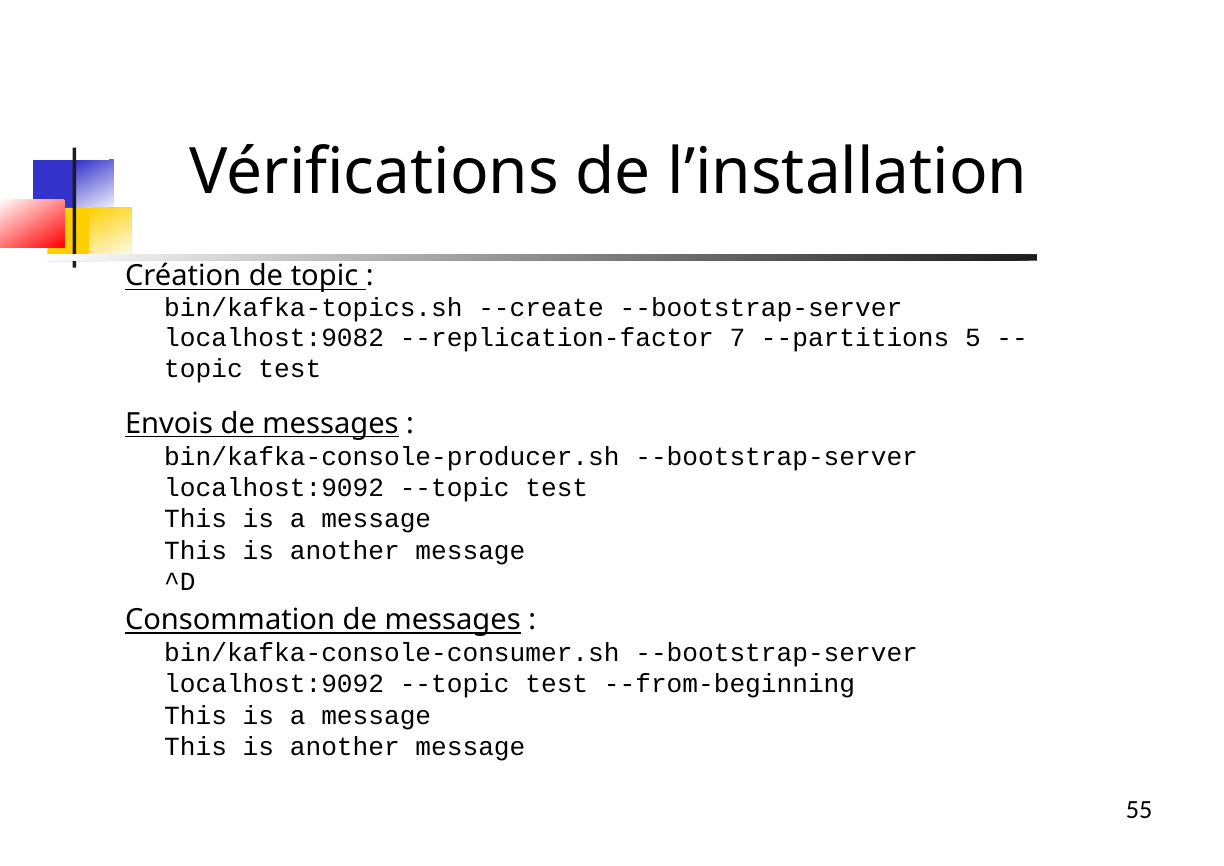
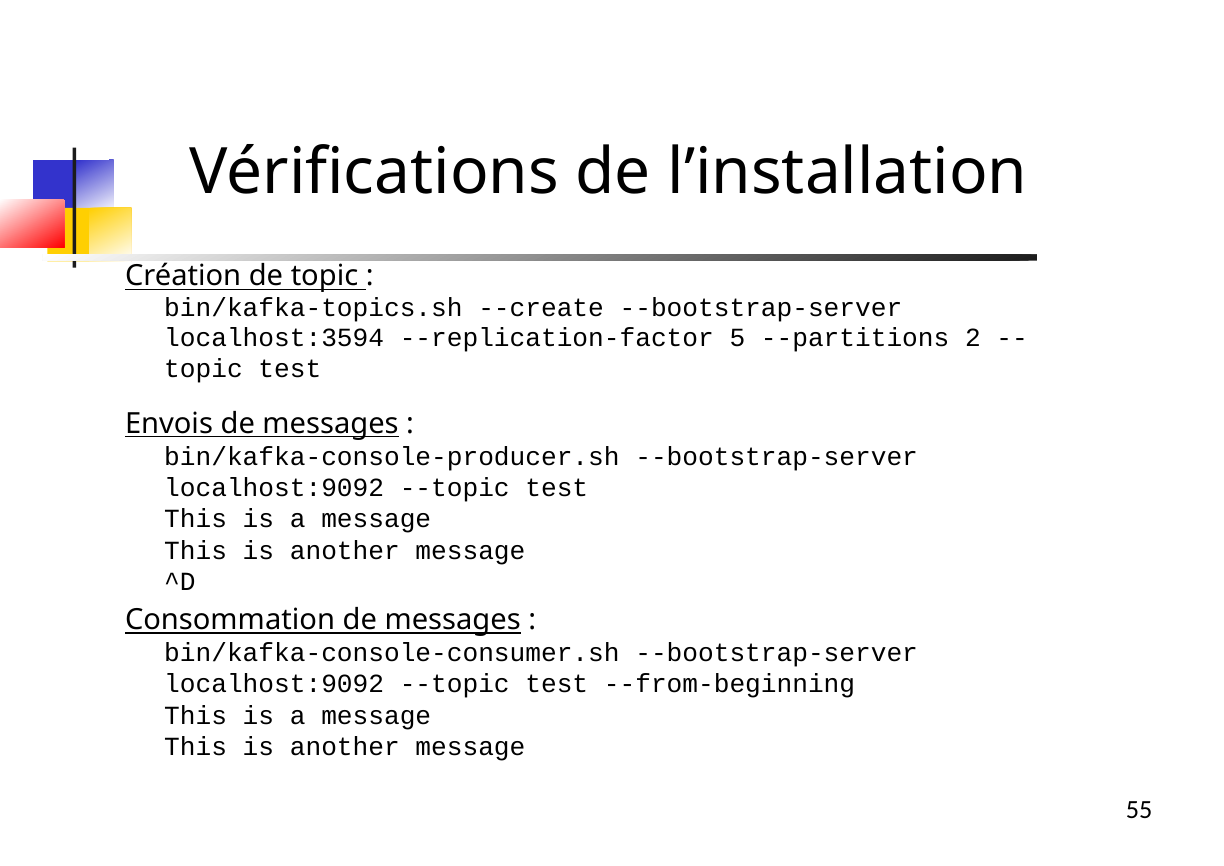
localhost:9082: localhost:9082 -> localhost:3594 (274, 338)
7: 7 -> 5 (737, 338)
5: 5 -> 2 (973, 338)
